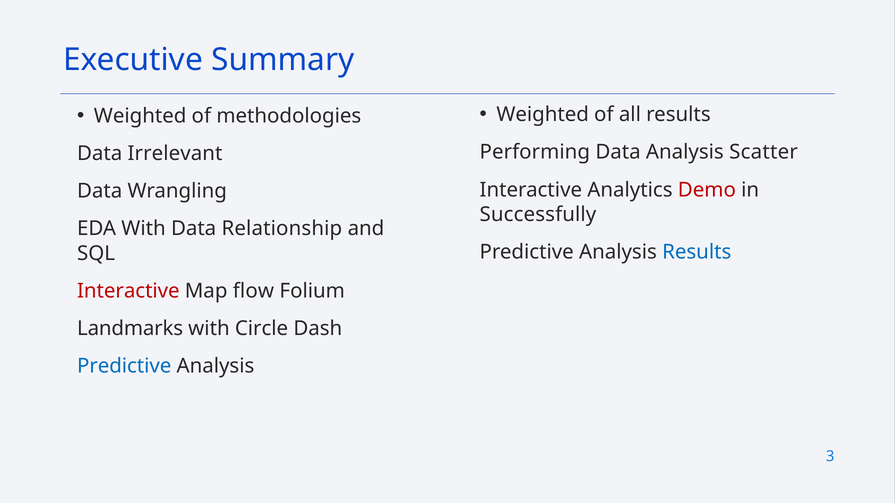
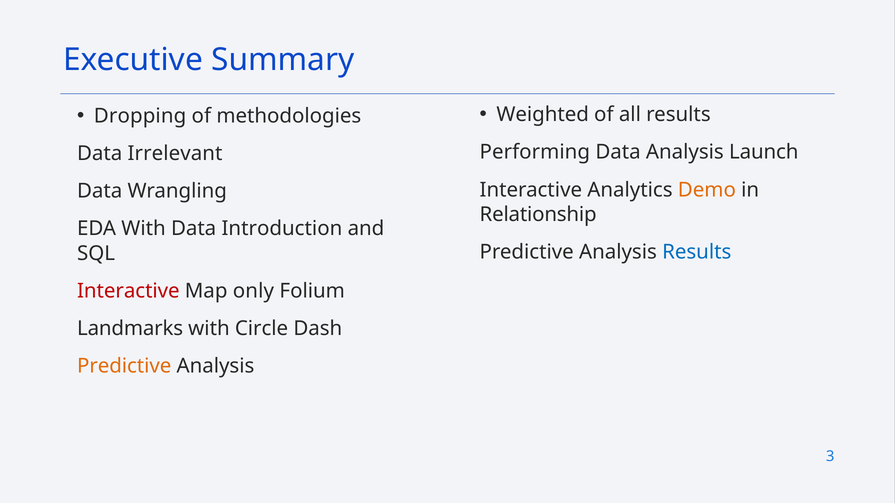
Weighted: Weighted -> Dropping (140, 116)
Scatter: Scatter -> Launch (764, 152)
Demo colour: red -> orange (707, 190)
Successfully: Successfully -> Relationship (538, 215)
Relationship: Relationship -> Introduction (282, 229)
flow: flow -> only (253, 291)
Predictive colour: blue -> orange (124, 366)
